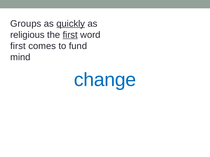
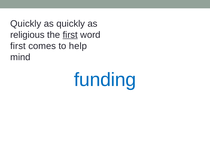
Groups: Groups -> Quickly (26, 24)
quickly underline: present -> none (71, 24)
fund: fund -> help (78, 46)
change: change -> funding (105, 80)
